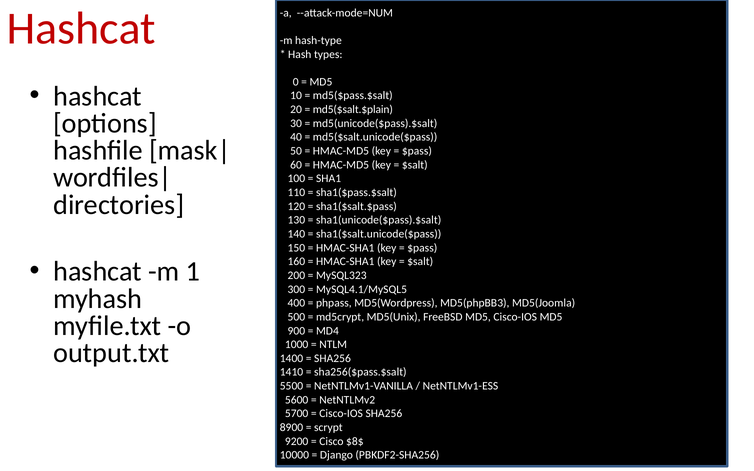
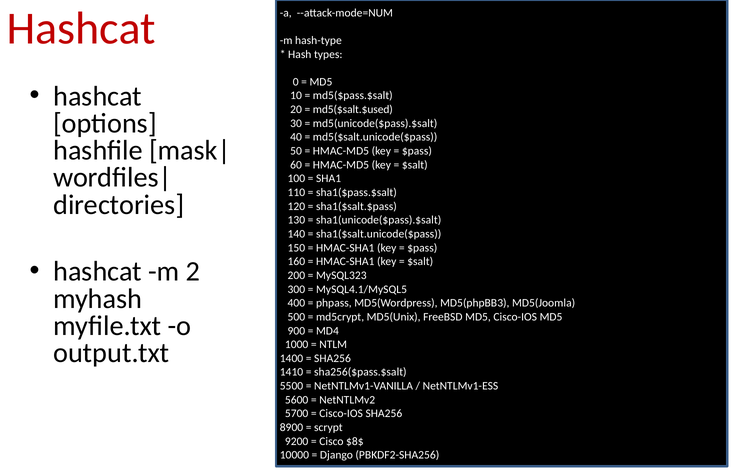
md5($salt.$plain: md5($salt.$plain -> md5($salt.$used (353, 110)
1: 1 -> 2 (193, 272)
